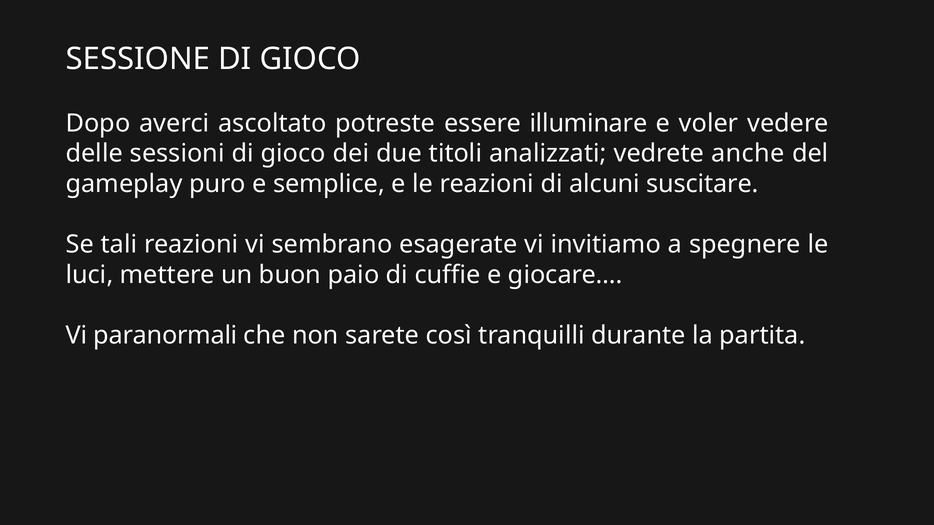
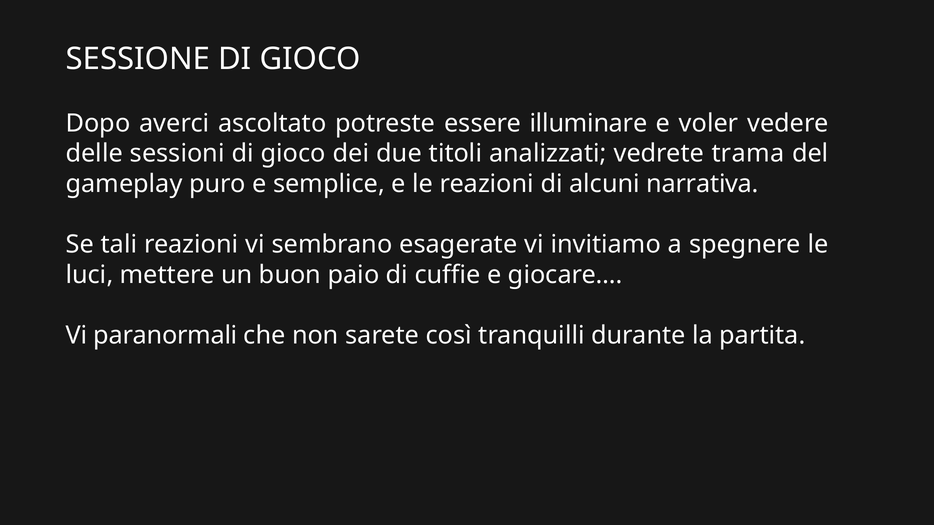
anche: anche -> trama (748, 154)
suscitare: suscitare -> narrativa (703, 184)
